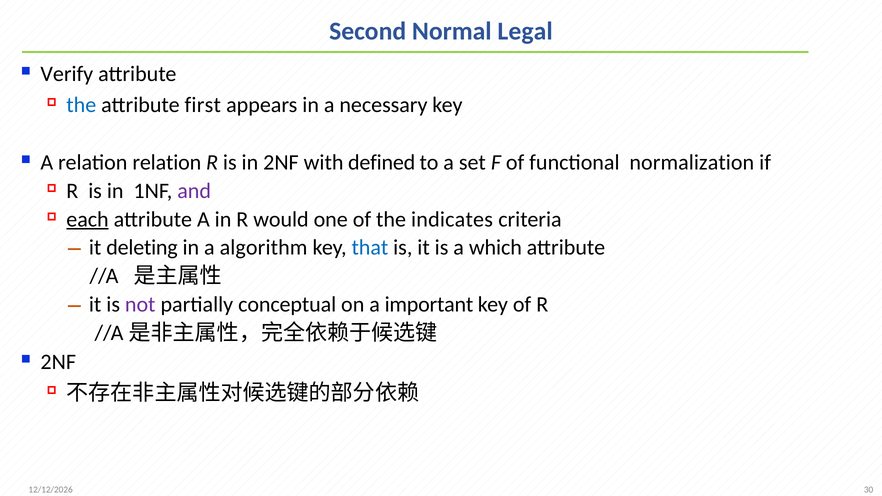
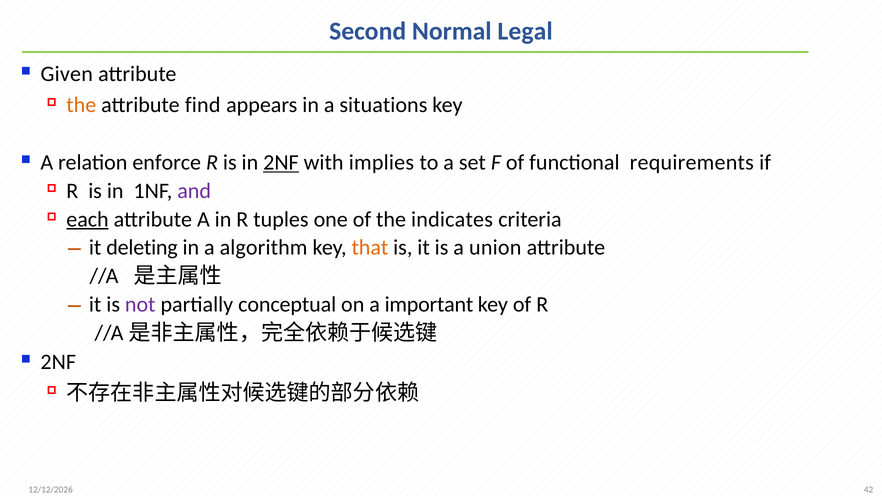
Verify: Verify -> Given (67, 74)
the colour: blue -> orange (81, 105)
first: first -> find (203, 105)
necessary: necessary -> situations (383, 105)
relation relation: relation -> enforce (167, 163)
2NF underline: none -> present (281, 163)
defined: defined -> implies (381, 163)
normalization: normalization -> requirements (692, 163)
would: would -> tuples (281, 219)
that colour: blue -> orange (370, 248)
which: which -> union (495, 248)
30: 30 -> 42 (869, 490)
